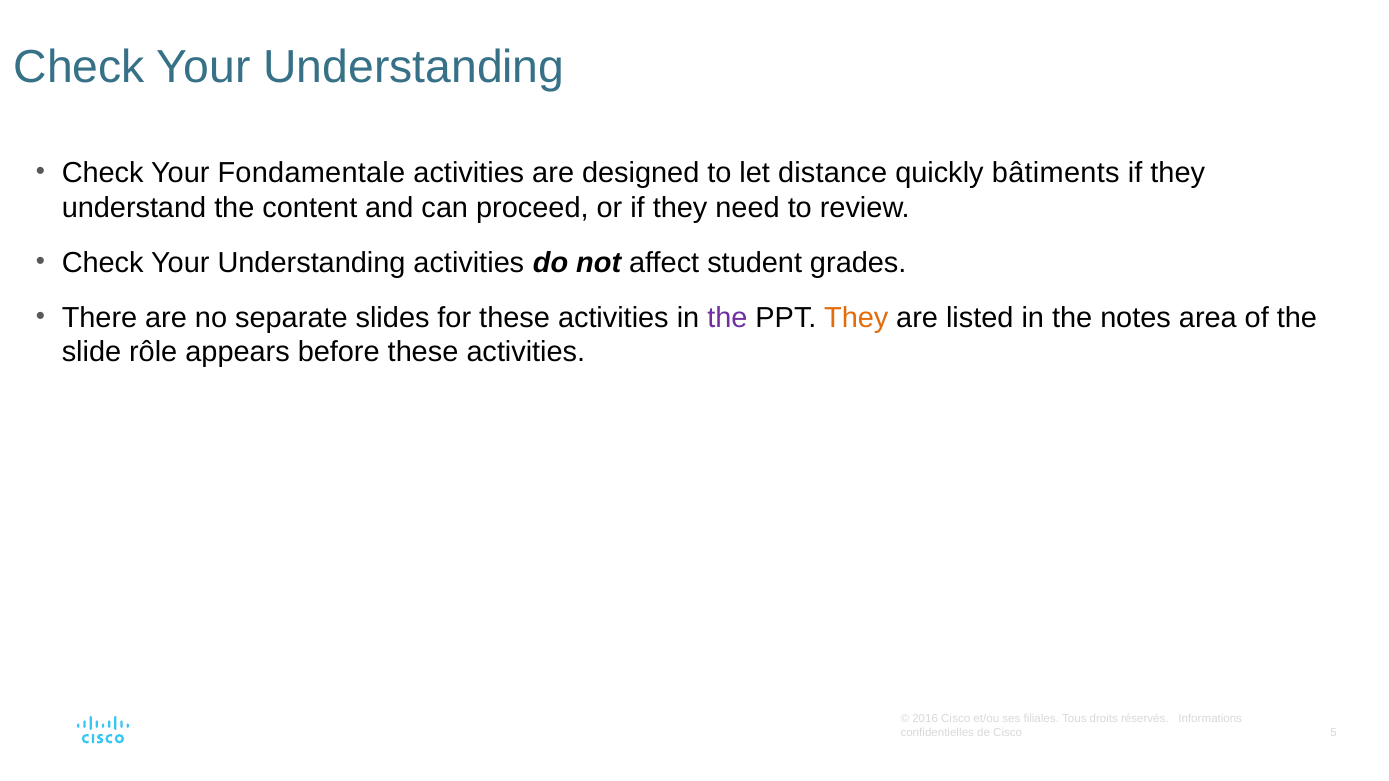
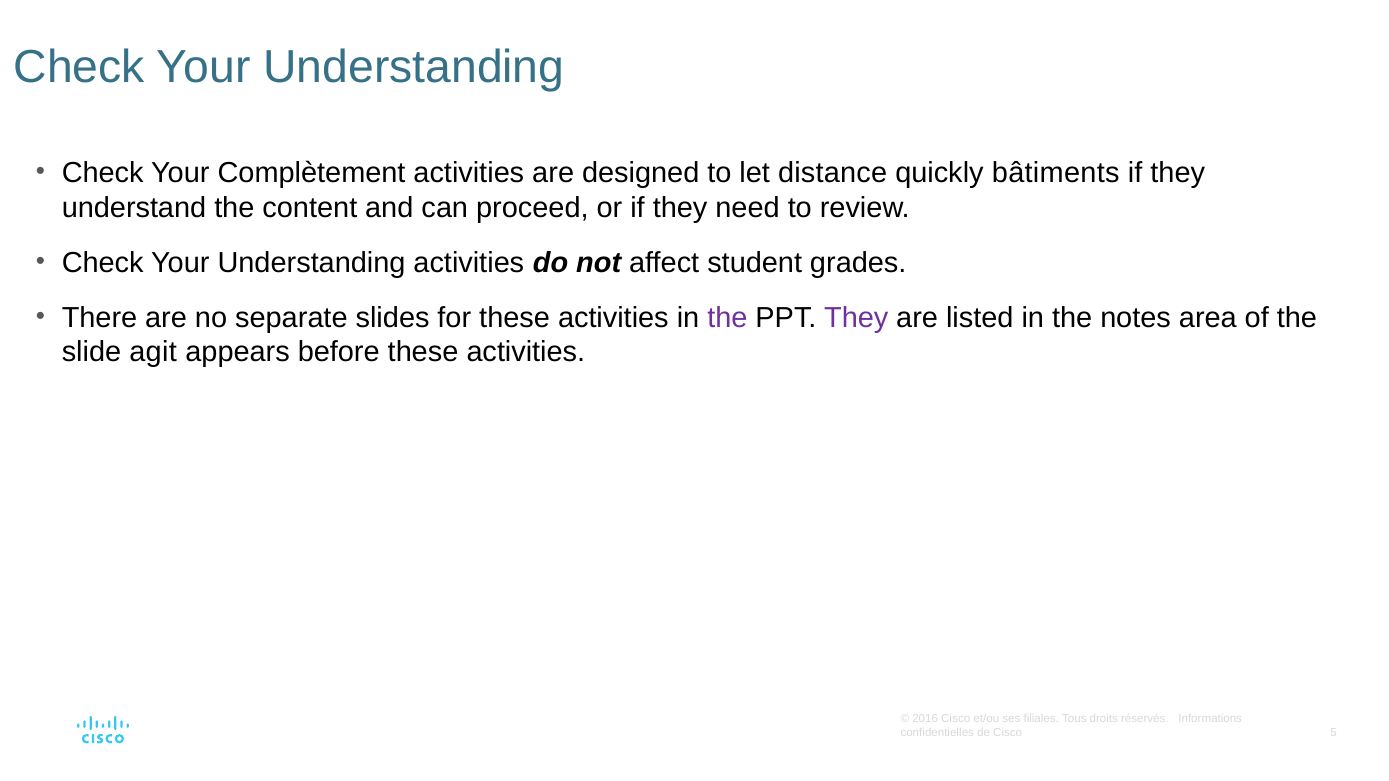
Fondamentale: Fondamentale -> Complètement (312, 173)
They colour: orange -> purple (856, 318)
rôle: rôle -> agit (153, 352)
